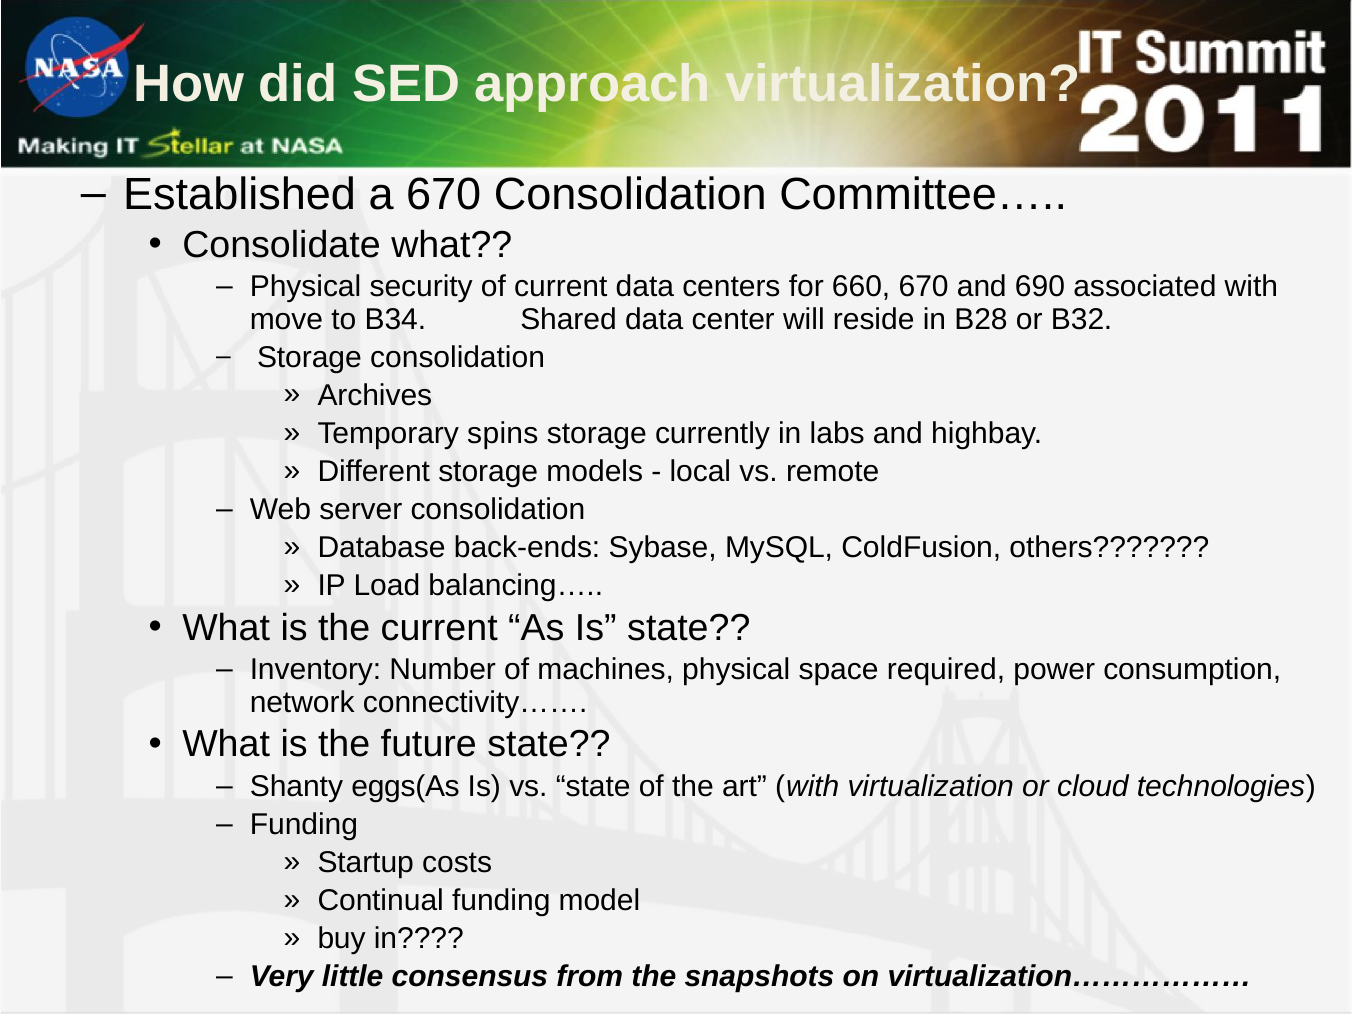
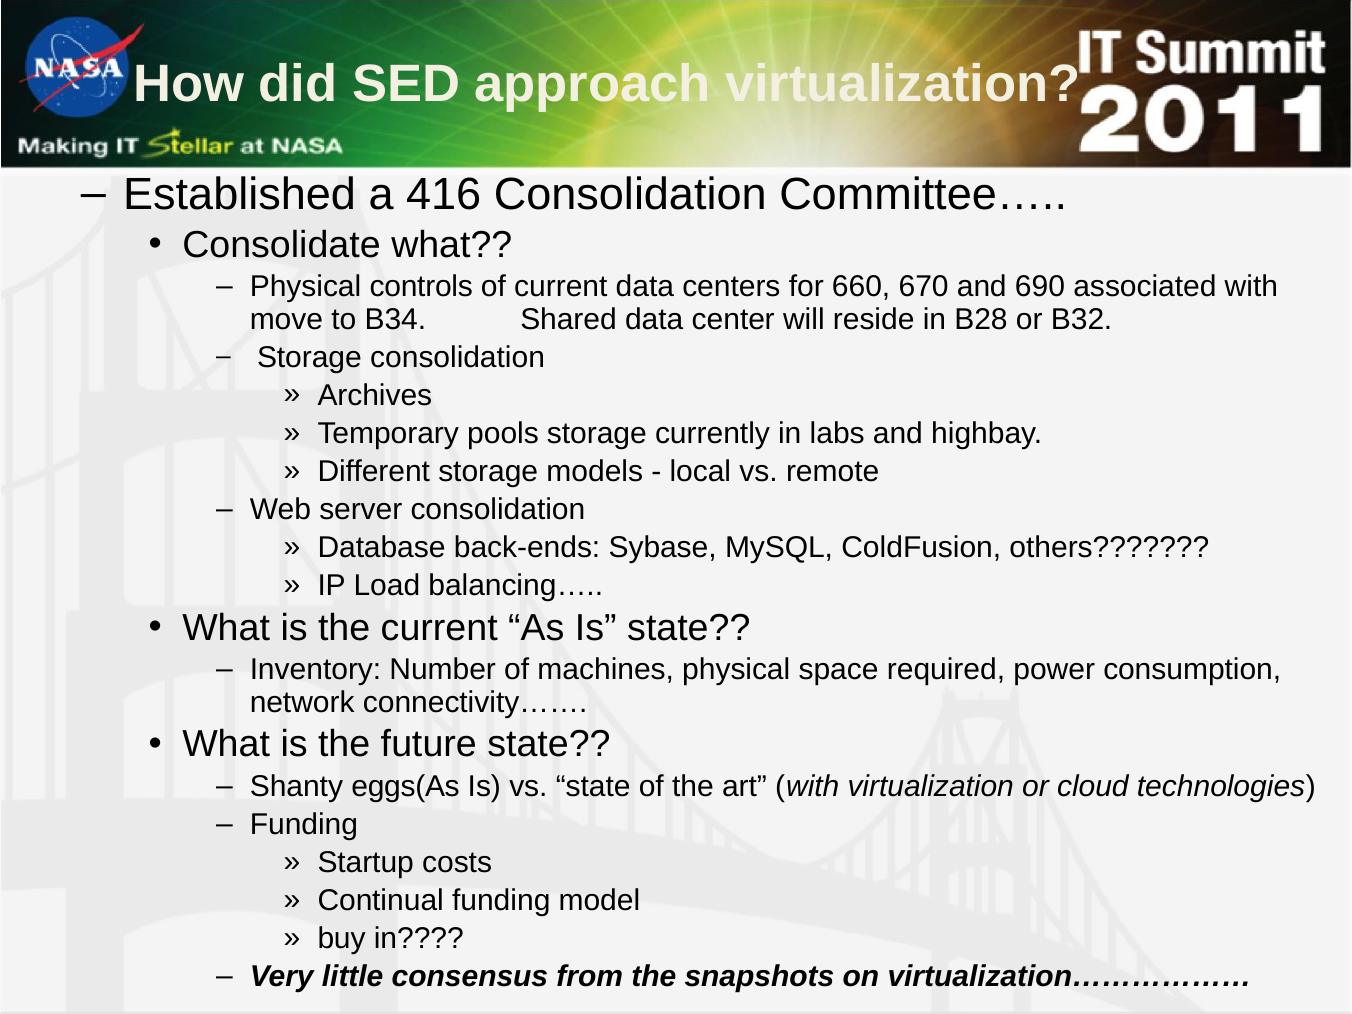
a 670: 670 -> 416 (444, 194)
security: security -> controls (421, 287)
spins: spins -> pools (503, 433)
